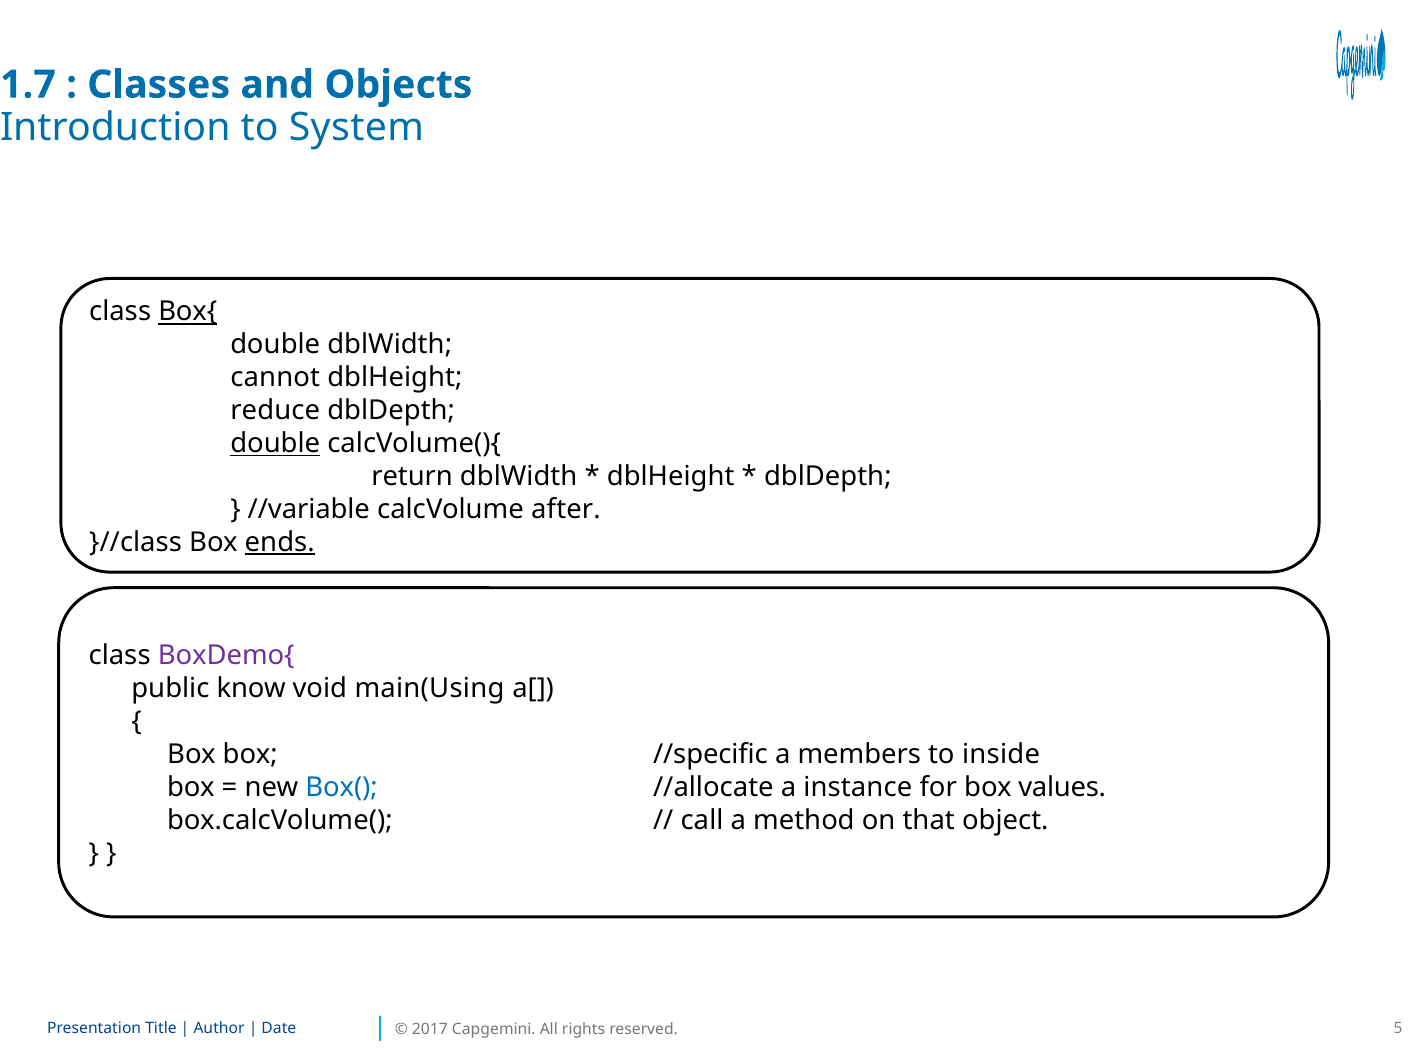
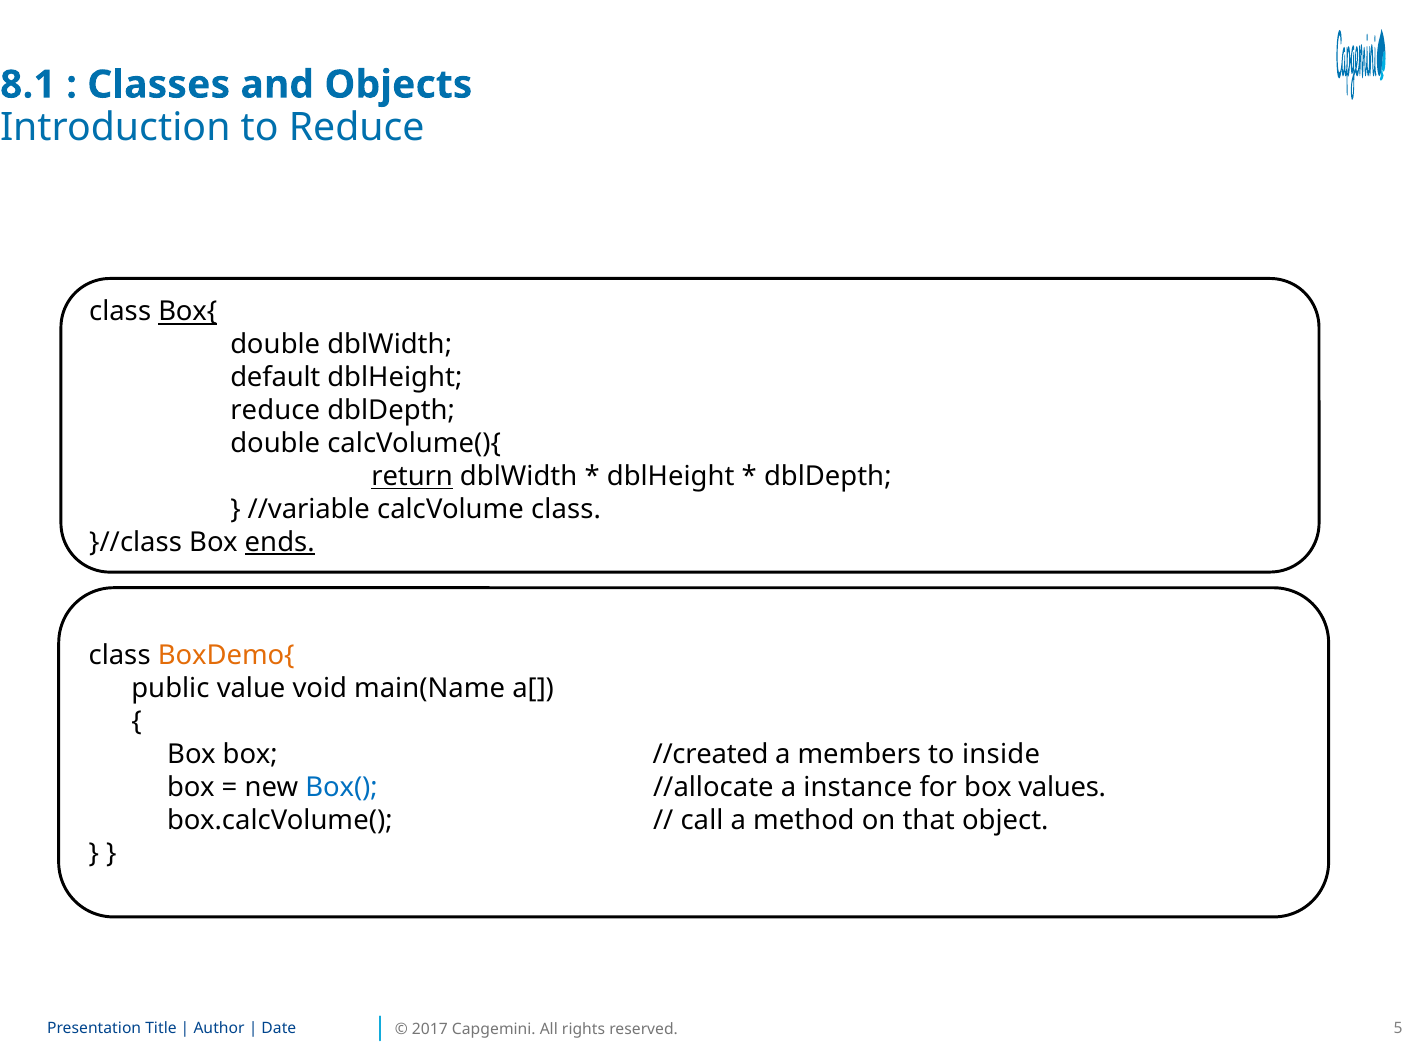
1.7: 1.7 -> 8.1 (28, 85)
to System: System -> Reduce (357, 127)
cannot: cannot -> default (275, 378)
double underline: present -> none (275, 444)
return underline: none -> present (412, 477)
calcVolume after: after -> class (566, 510)
BoxDemo{ colour: purple -> orange (226, 656)
know: know -> value (251, 688)
main(Using: main(Using -> main(Name (430, 688)
//specific: //specific -> //created (711, 754)
